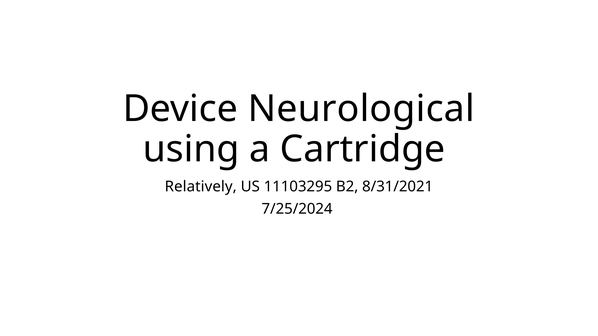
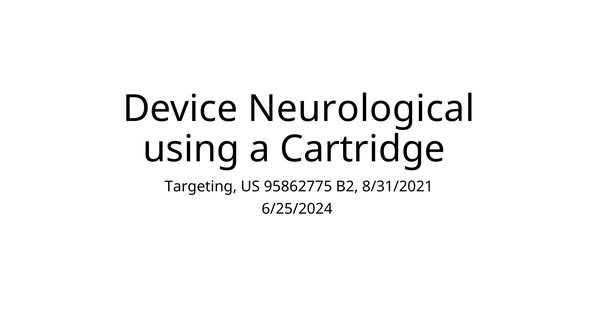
Relatively: Relatively -> Targeting (201, 187)
11103295: 11103295 -> 95862775 (298, 187)
7/25/2024: 7/25/2024 -> 6/25/2024 (297, 209)
